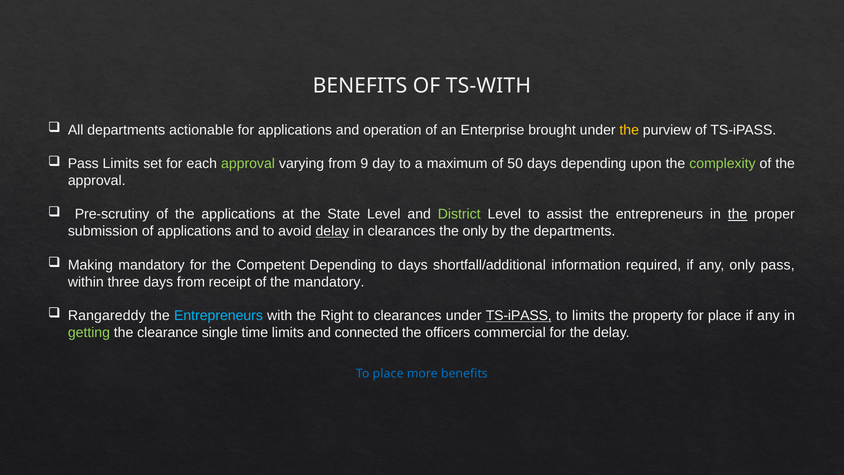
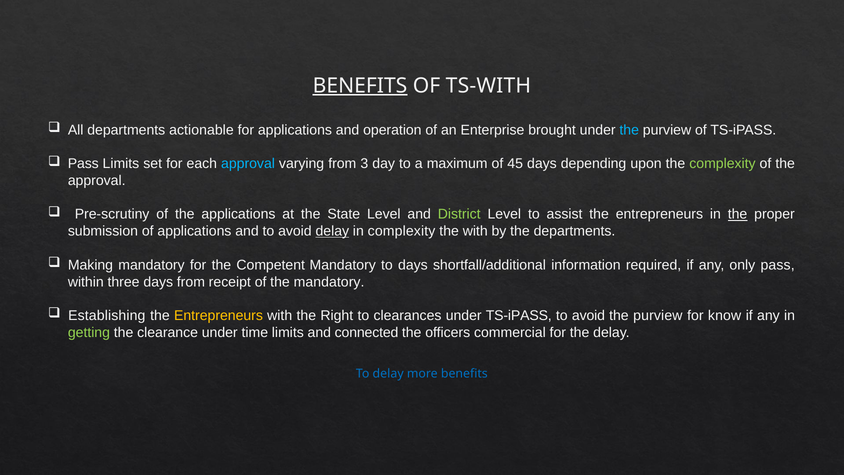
BENEFITS underline: none -> present (360, 86)
the colour: yellow -> light blue (629, 130)
approval colour: light green -> light blue (248, 164)
9: 9 -> 3 (364, 164)
50: 50 -> 45 (515, 164)
in clearances: clearances -> complexity (402, 231)
the only: only -> with (475, 231)
Competent Depending: Depending -> Mandatory (343, 265)
Rangareddy: Rangareddy -> Establishing (107, 315)
Entrepreneurs colour: light blue -> yellow (219, 315)
TS-iPASS underline: present -> none (519, 315)
limits: limits -> avoid (588, 315)
property: property -> purview (658, 315)
for place: place -> know (725, 315)
clearance single: single -> under (220, 332)
To place: place -> delay (388, 374)
